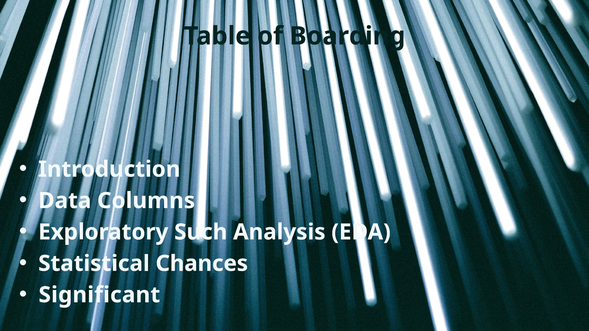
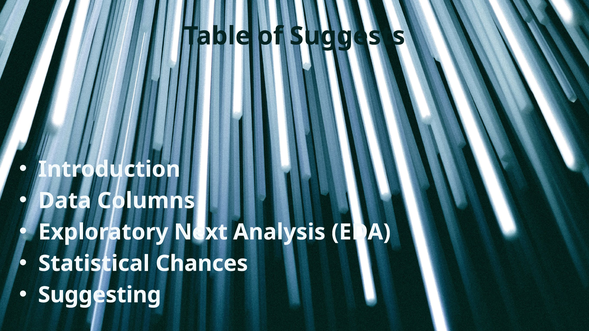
Boarding: Boarding -> Suggests (347, 36)
Such: Such -> Next (201, 232)
Significant: Significant -> Suggesting (100, 295)
